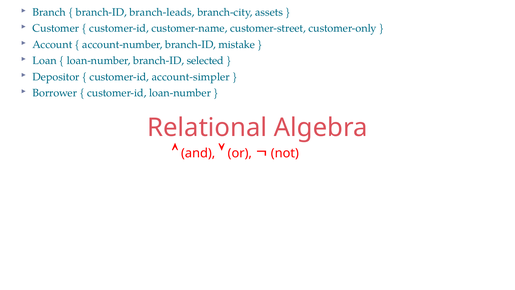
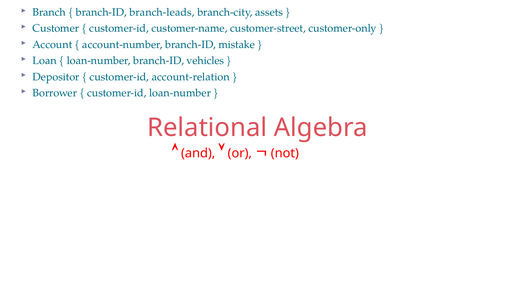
selected: selected -> vehicles (205, 61)
account-simpler: account-simpler -> account-relation (191, 77)
